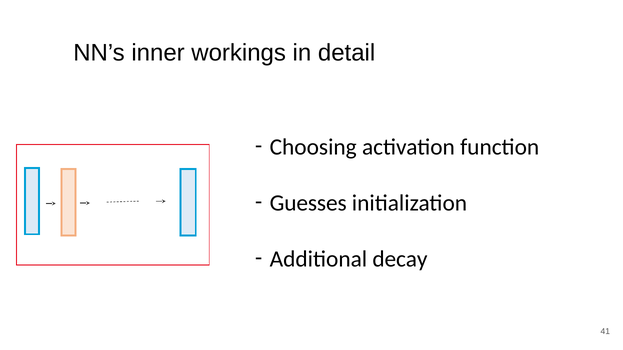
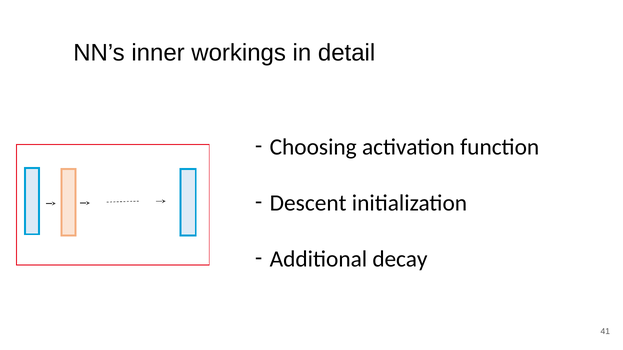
Guesses: Guesses -> Descent (308, 203)
